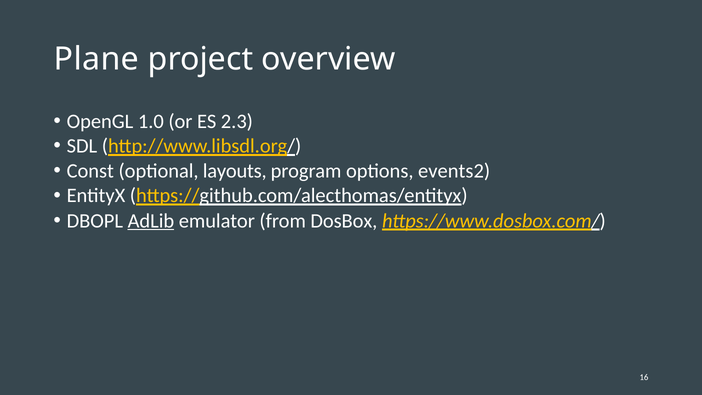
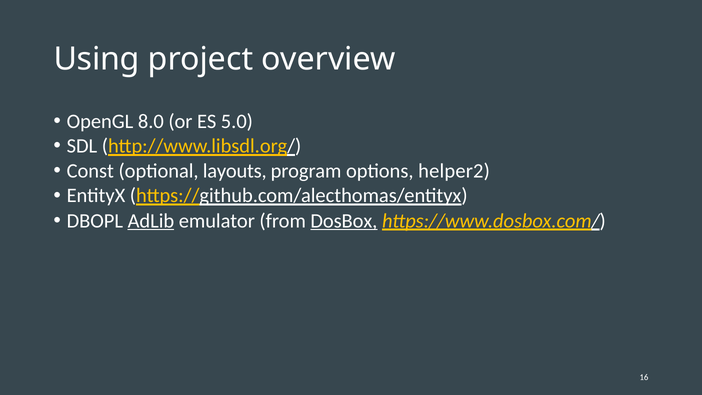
Plane: Plane -> Using (97, 59)
1.0: 1.0 -> 8.0 (151, 121)
2.3: 2.3 -> 5.0 (237, 121)
events2: events2 -> helper2 (454, 171)
DosBox underline: none -> present (344, 221)
